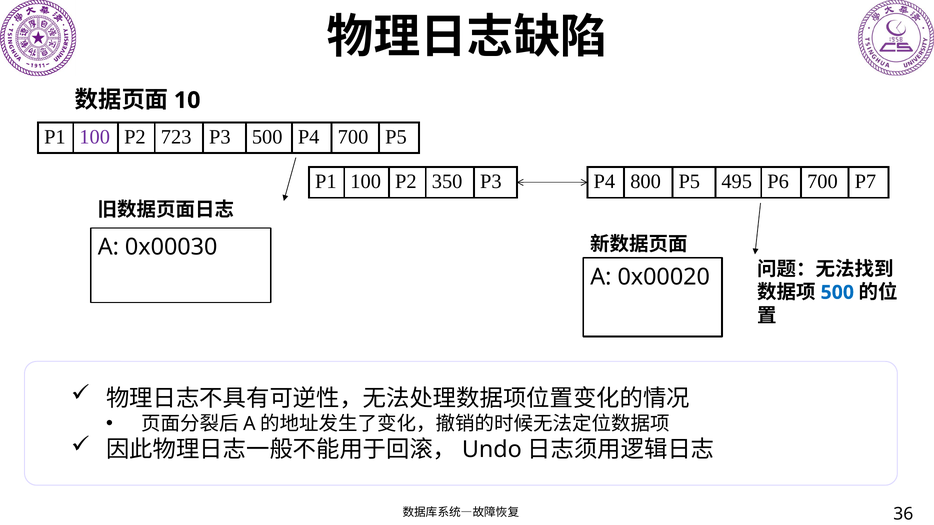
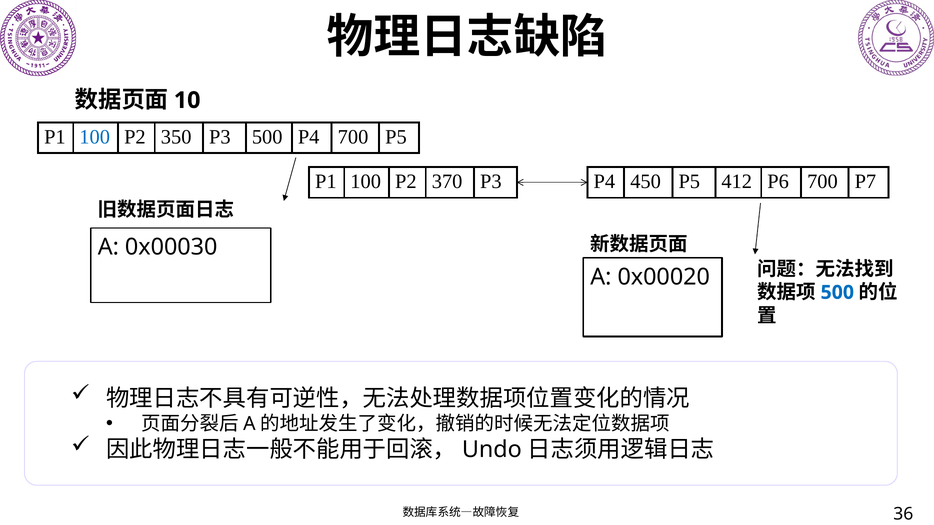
100 colour: purple -> blue (95, 137)
723: 723 -> 350 (176, 137)
350: 350 -> 370 (447, 182)
800: 800 -> 450 (646, 182)
495: 495 -> 412 (737, 182)
